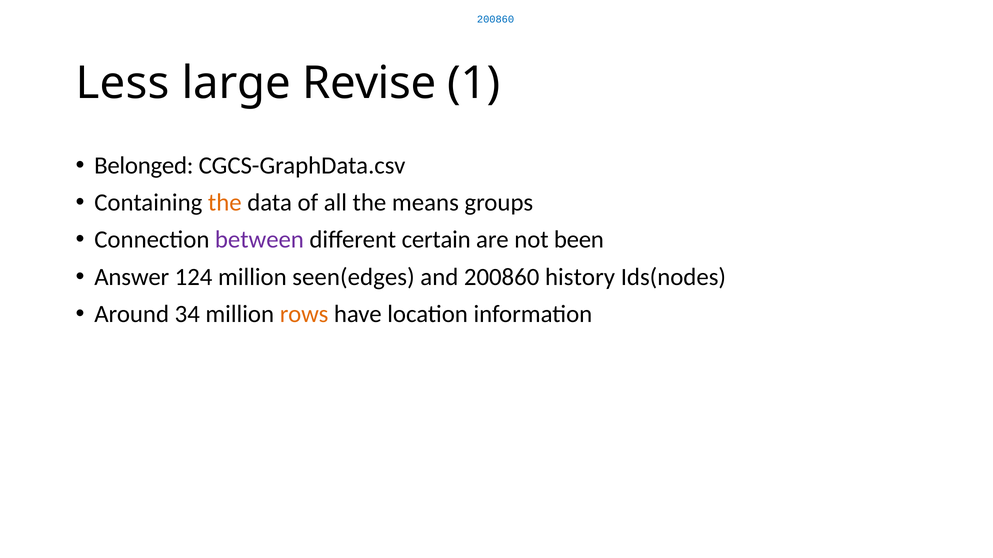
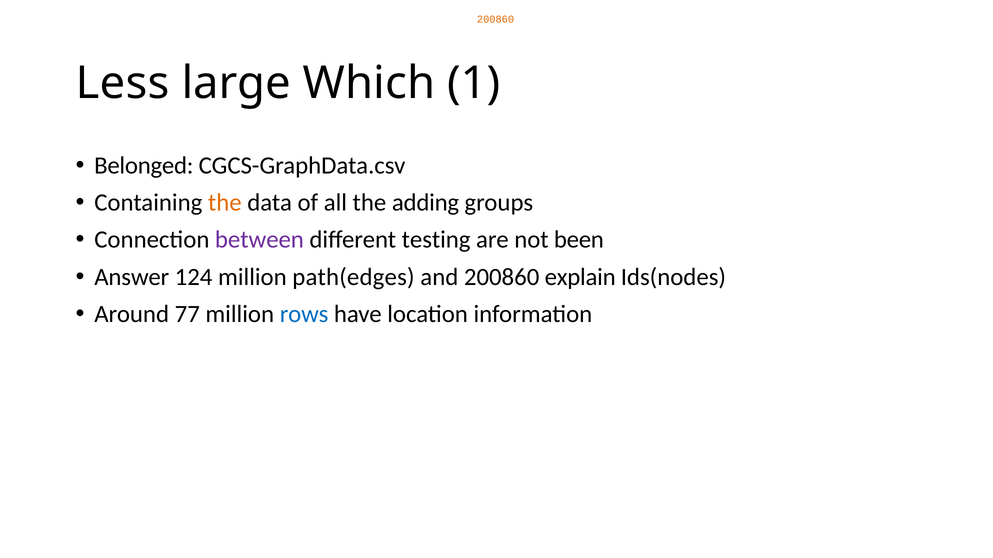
200860 colour: blue -> orange (496, 19)
Revise: Revise -> Which (369, 83)
means: means -> adding (426, 203)
certain: certain -> testing (436, 240)
seen(edges: seen(edges -> path(edges (353, 277)
history: history -> explain (580, 277)
34: 34 -> 77 (187, 314)
rows colour: orange -> blue (304, 314)
